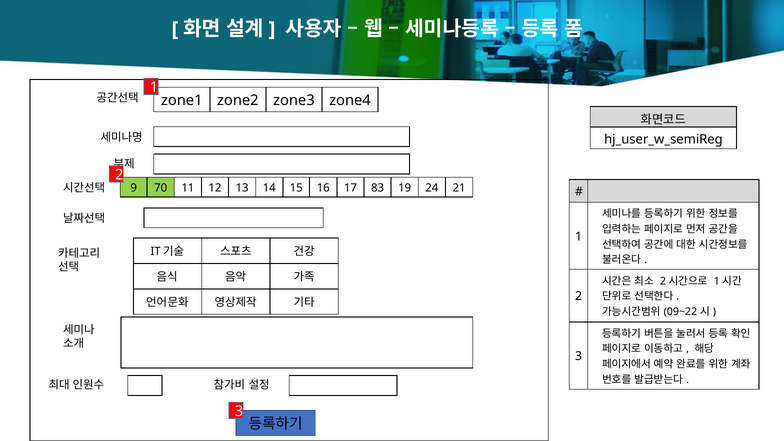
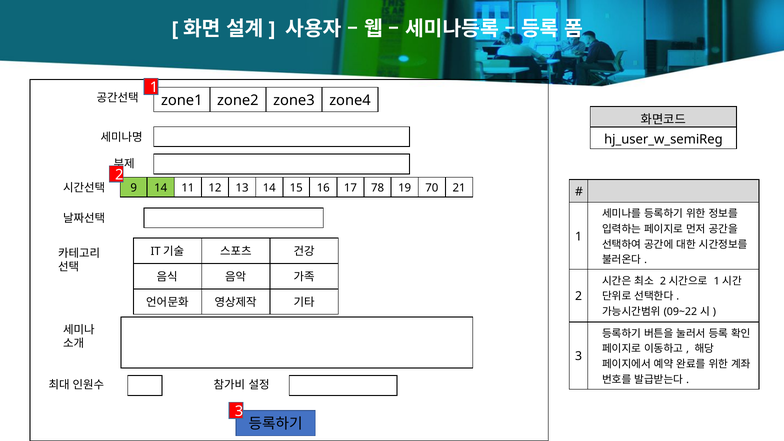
9 70: 70 -> 14 (161, 188)
83: 83 -> 78 (378, 188)
24: 24 -> 70 (432, 188)
